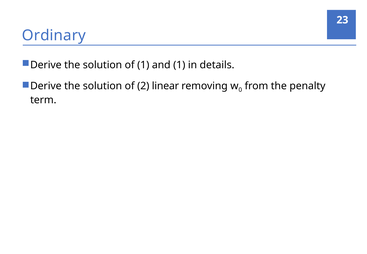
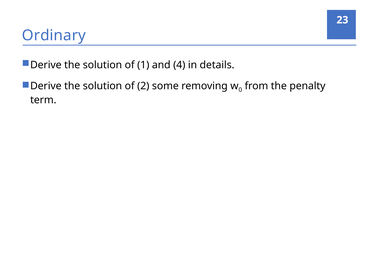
and 1: 1 -> 4 (179, 65)
linear: linear -> some (165, 86)
